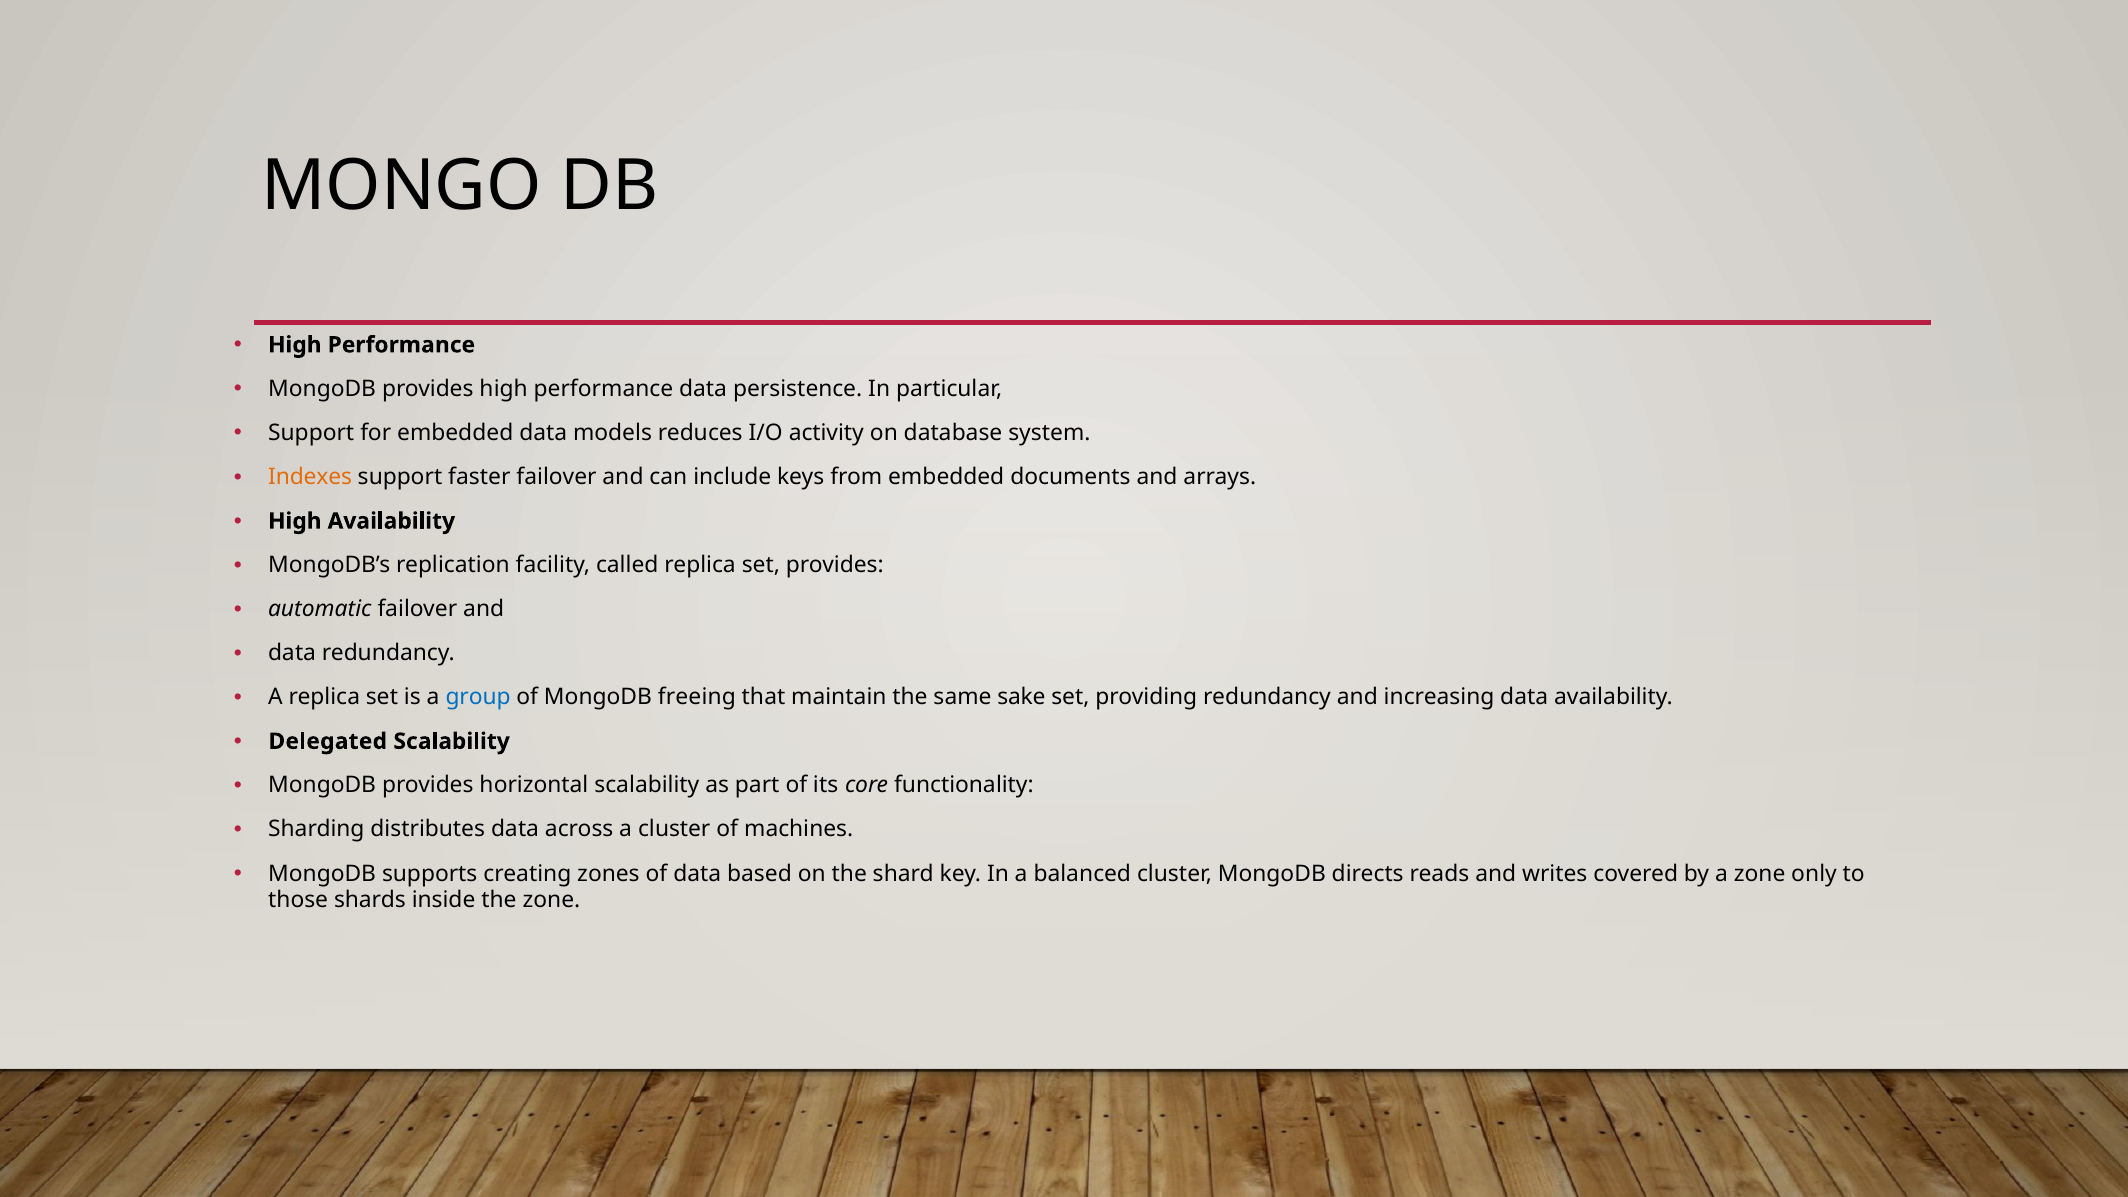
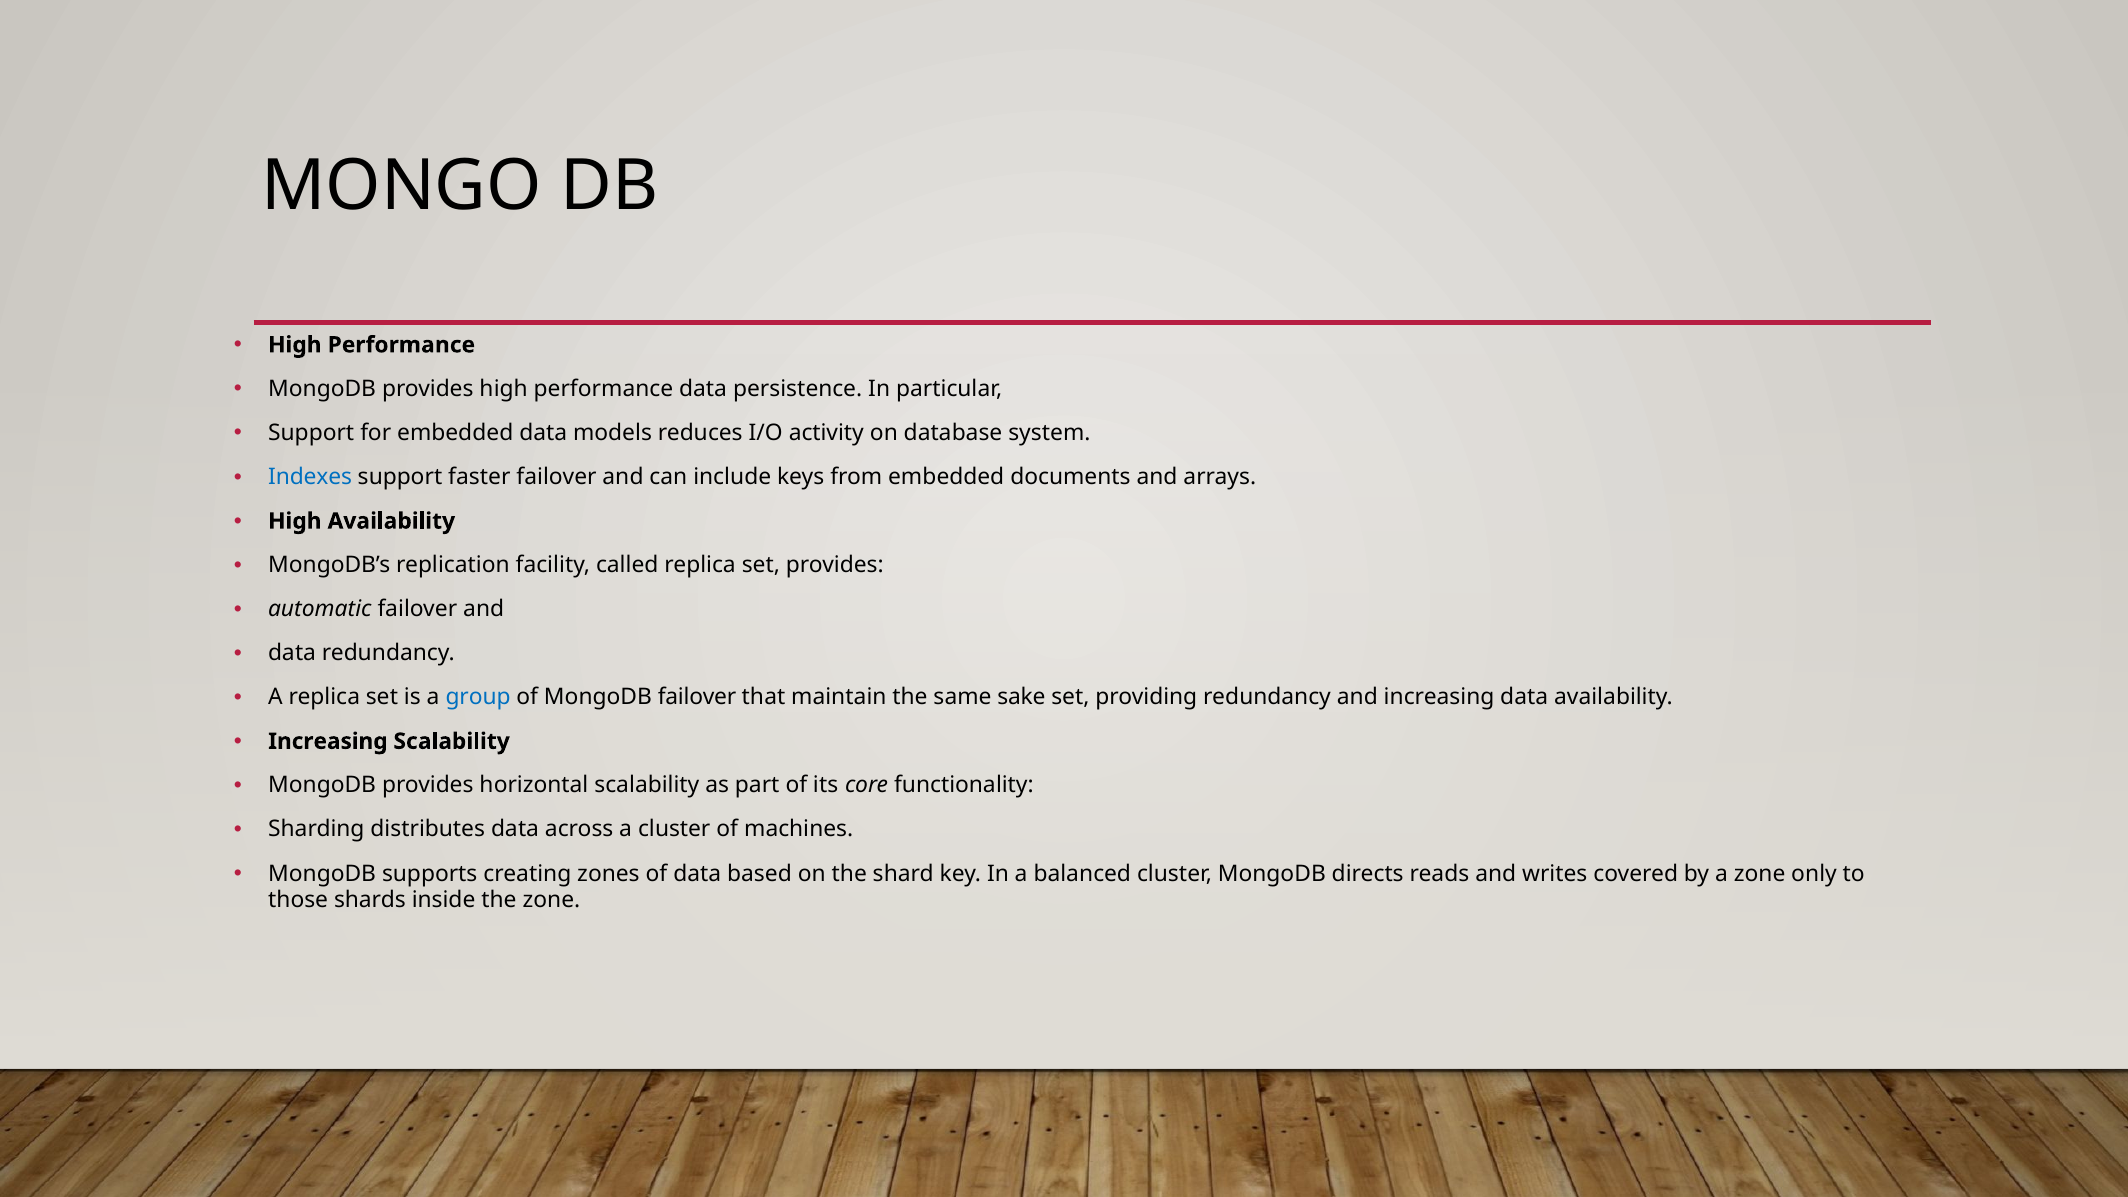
Indexes colour: orange -> blue (310, 477)
MongoDB freeing: freeing -> failover (697, 697)
Delegated: Delegated -> Increasing (328, 741)
